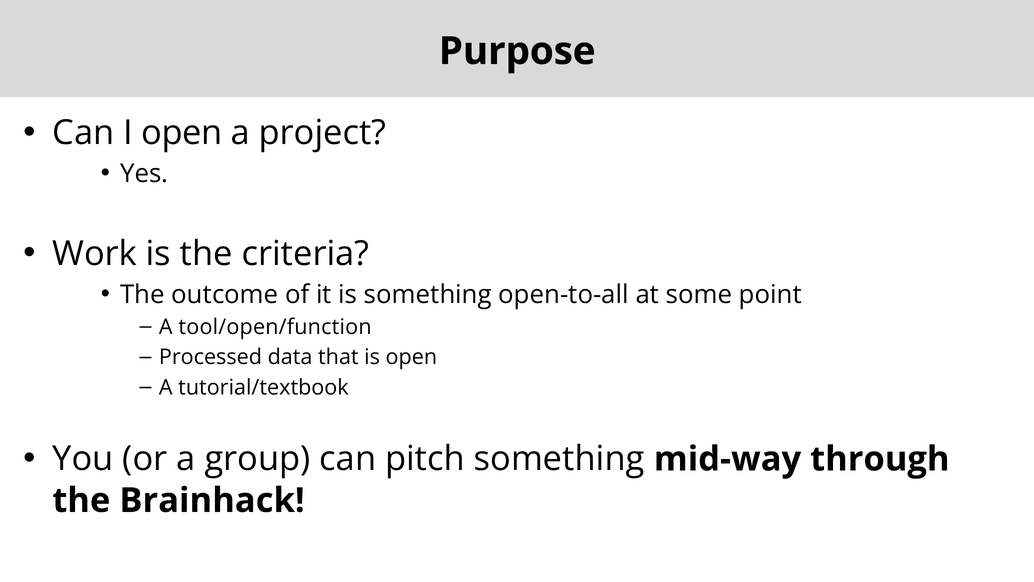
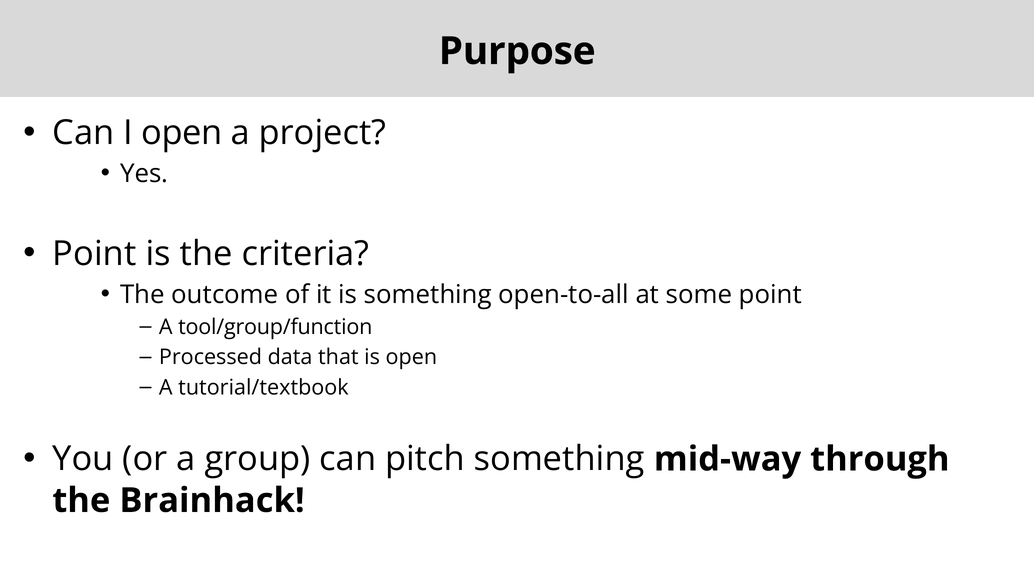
Work: Work -> Point (94, 254)
tool/open/function: tool/open/function -> tool/group/function (275, 327)
